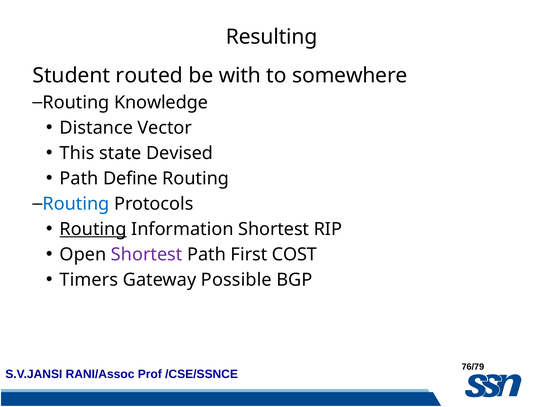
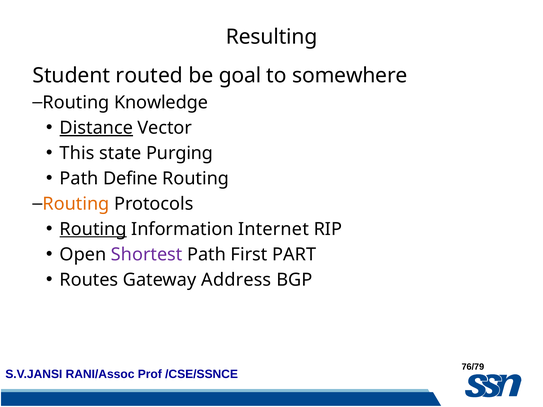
with: with -> goal (240, 76)
Distance underline: none -> present (96, 128)
Devised: Devised -> Purging (180, 153)
Routing colour: blue -> orange (76, 204)
Information Shortest: Shortest -> Internet (274, 229)
COST: COST -> PART (294, 255)
Timers: Timers -> Routes (89, 280)
Possible: Possible -> Address (236, 280)
